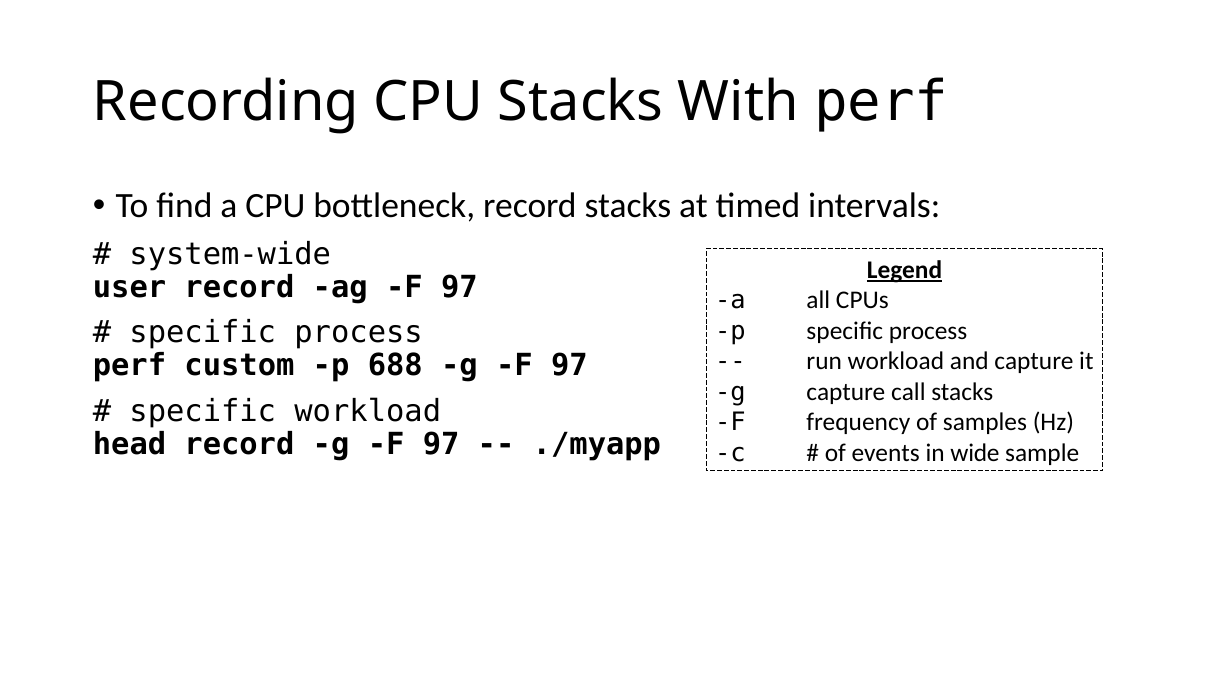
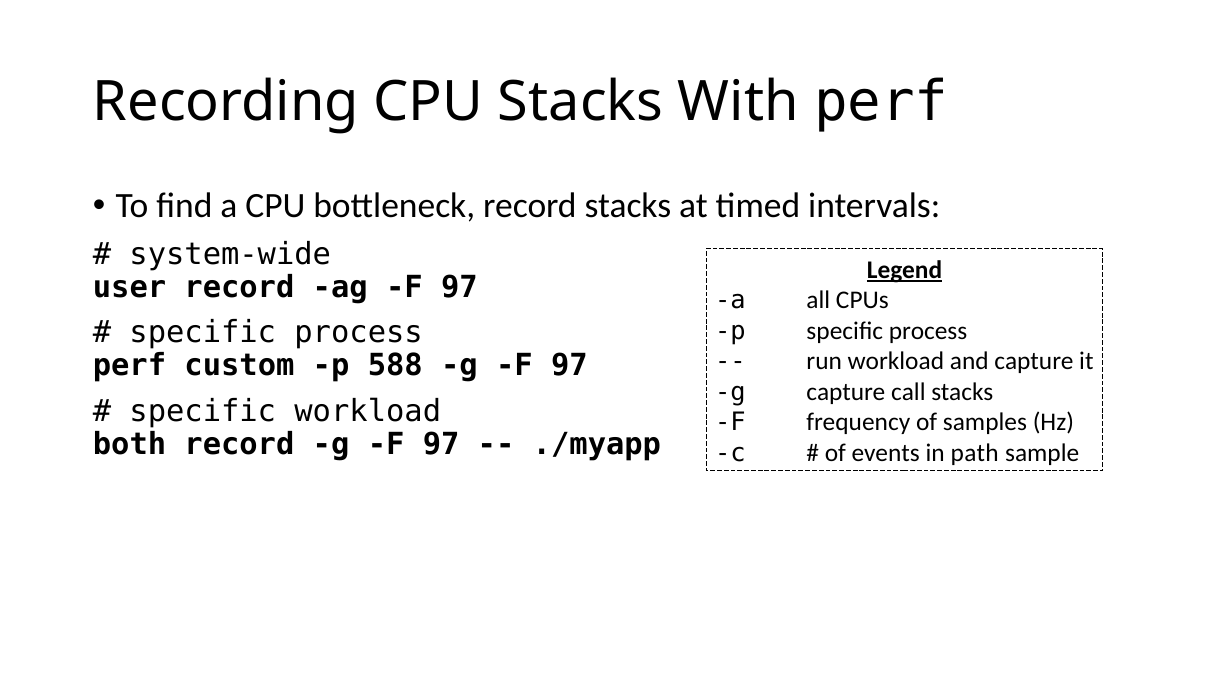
688: 688 -> 588 (395, 366)
head: head -> both (130, 444)
wide: wide -> path (975, 453)
